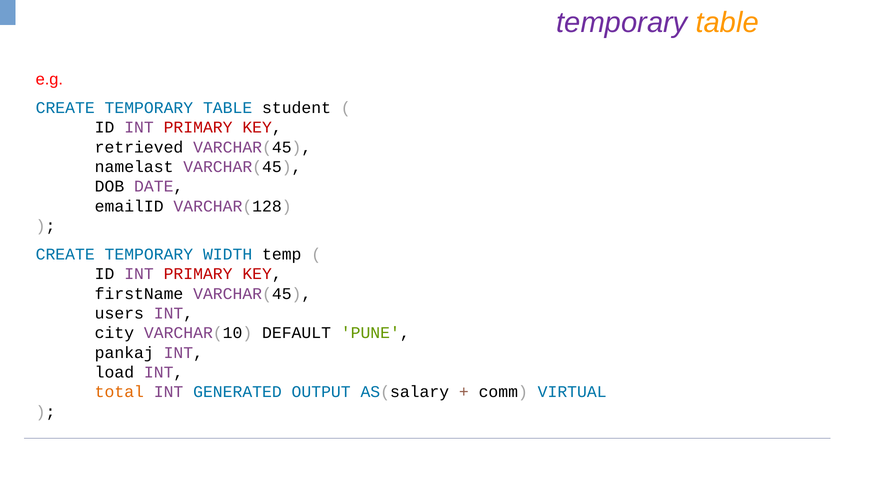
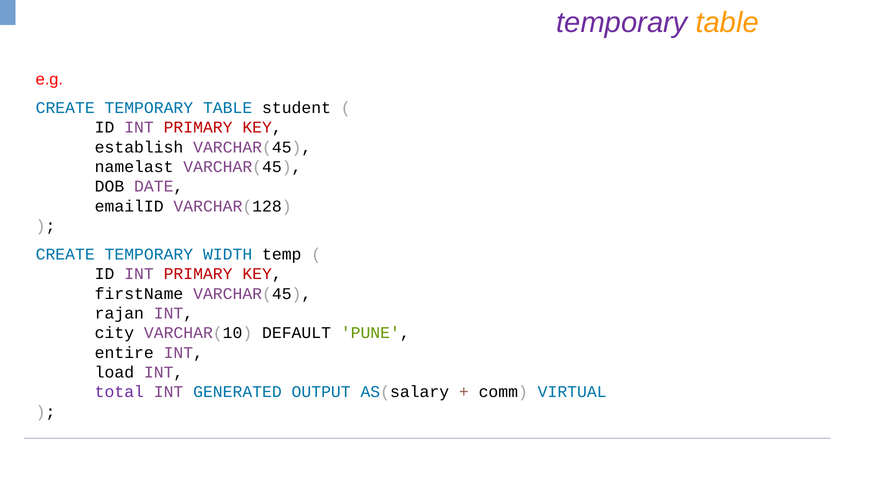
retrieved: retrieved -> establish (139, 147)
users: users -> rajan (119, 313)
pankaj: pankaj -> entire (124, 353)
total colour: orange -> purple (119, 392)
